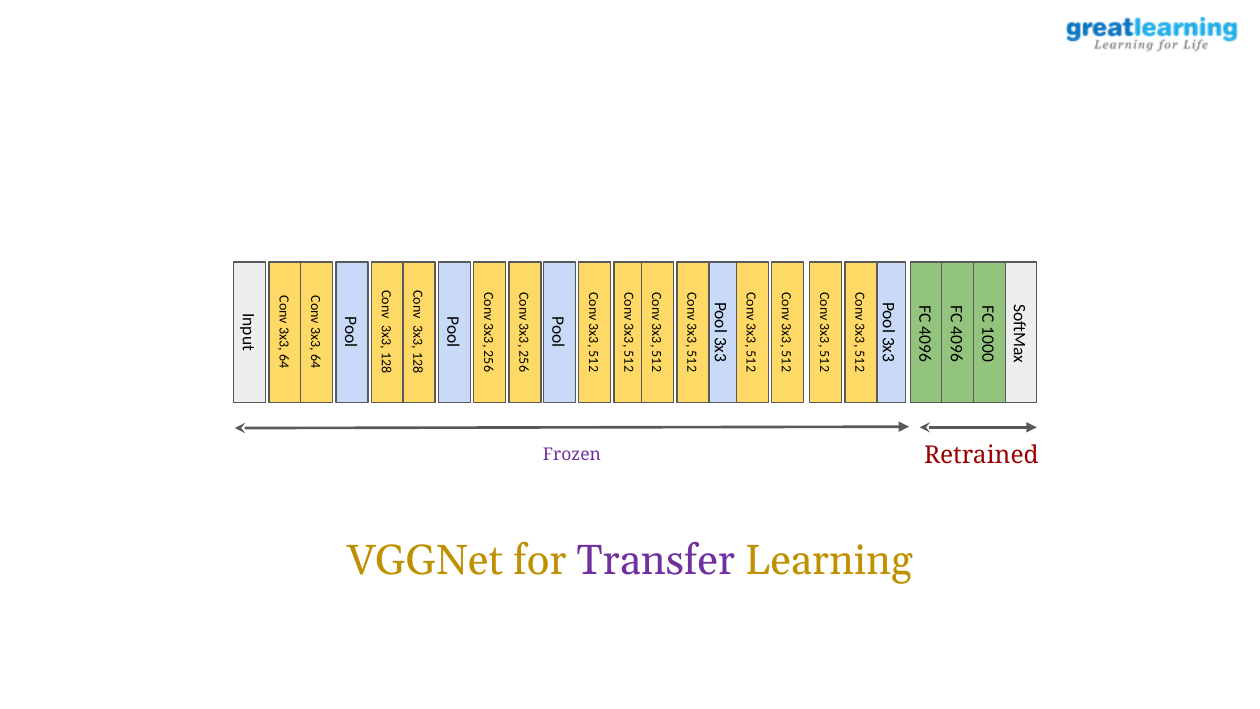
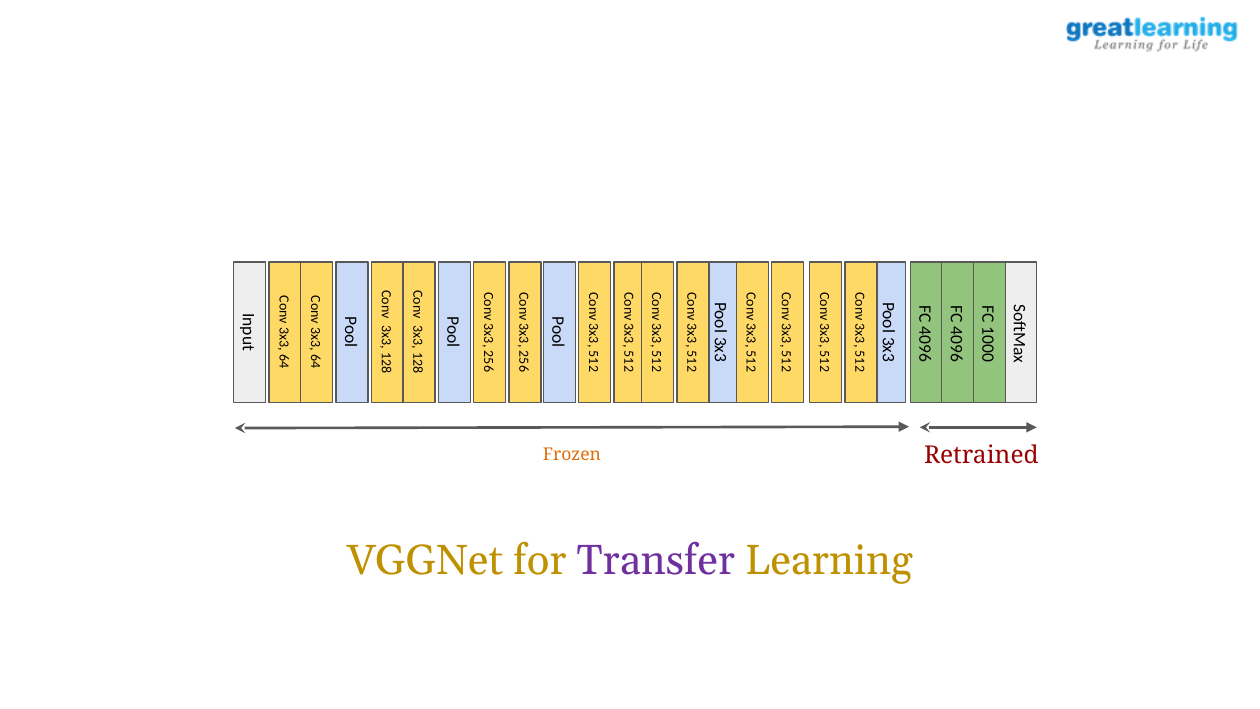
Frozen colour: purple -> orange (572, 455)
